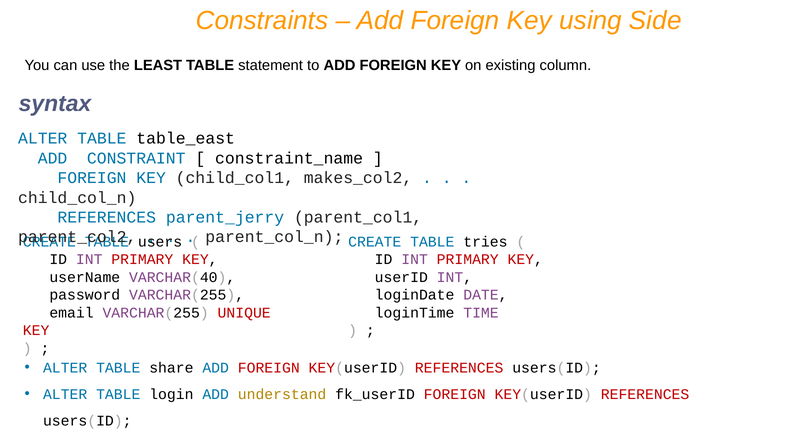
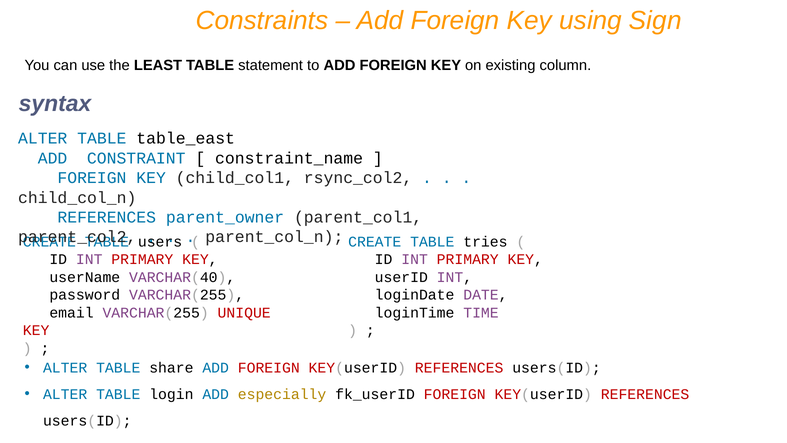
Side: Side -> Sign (655, 20)
makes_col2: makes_col2 -> rsync_col2 (358, 178)
parent_jerry: parent_jerry -> parent_owner (225, 217)
understand: understand -> especially (282, 394)
